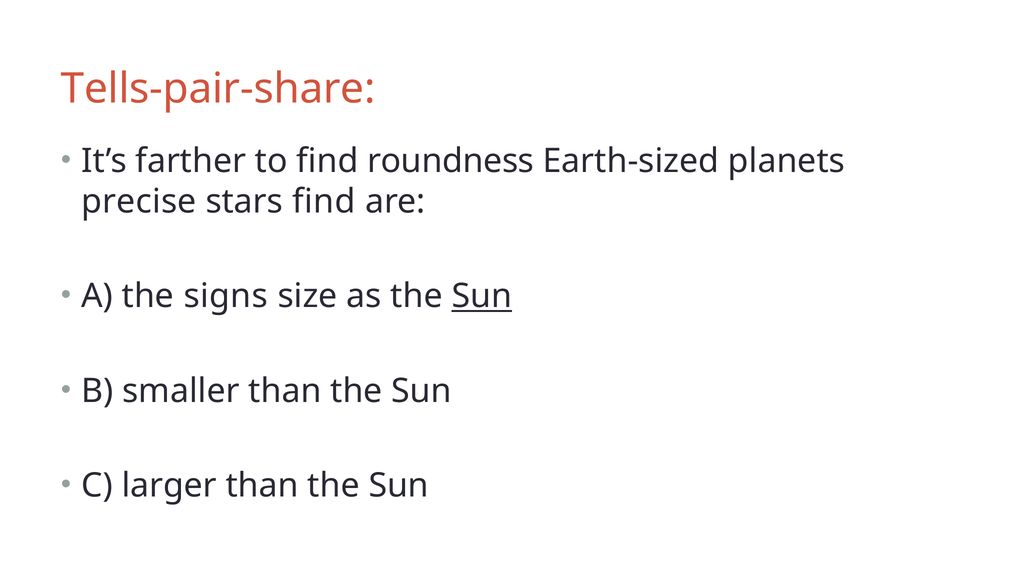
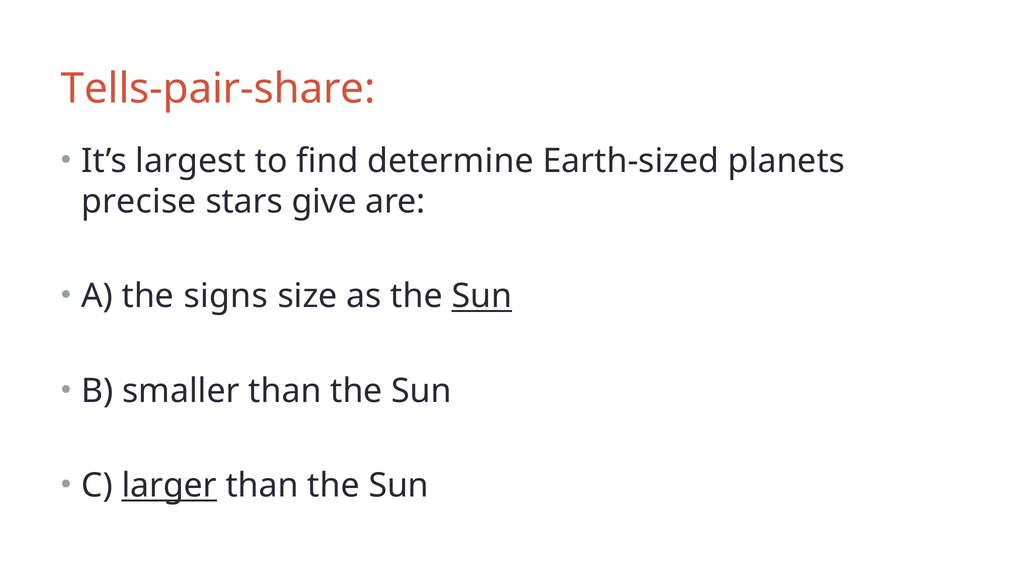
farther: farther -> largest (191, 161)
roundness: roundness -> determine (450, 161)
stars find: find -> give (324, 202)
larger underline: none -> present (169, 486)
